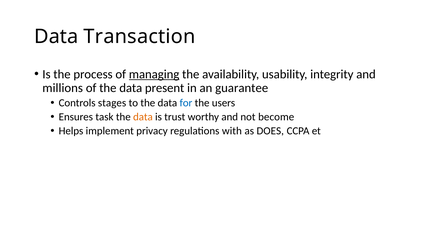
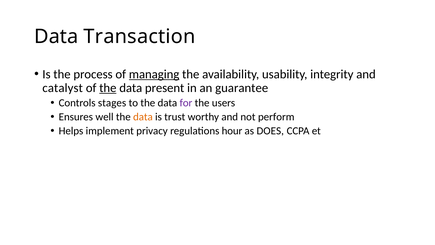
millions: millions -> catalyst (63, 88)
the underline: none -> present (108, 88)
for colour: blue -> purple (186, 103)
task: task -> well (104, 117)
become: become -> perform (276, 117)
with: with -> hour (232, 131)
